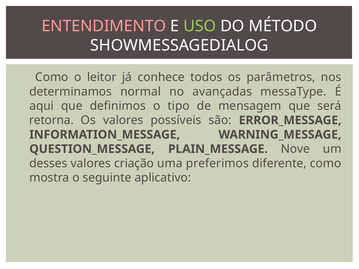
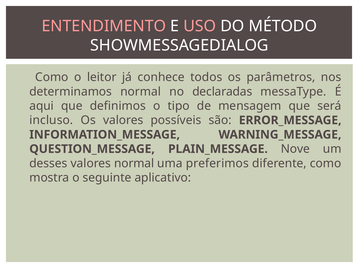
USO colour: light green -> pink (200, 26)
avançadas: avançadas -> declaradas (222, 92)
retorna: retorna -> incluso (51, 120)
valores criação: criação -> normal (134, 163)
